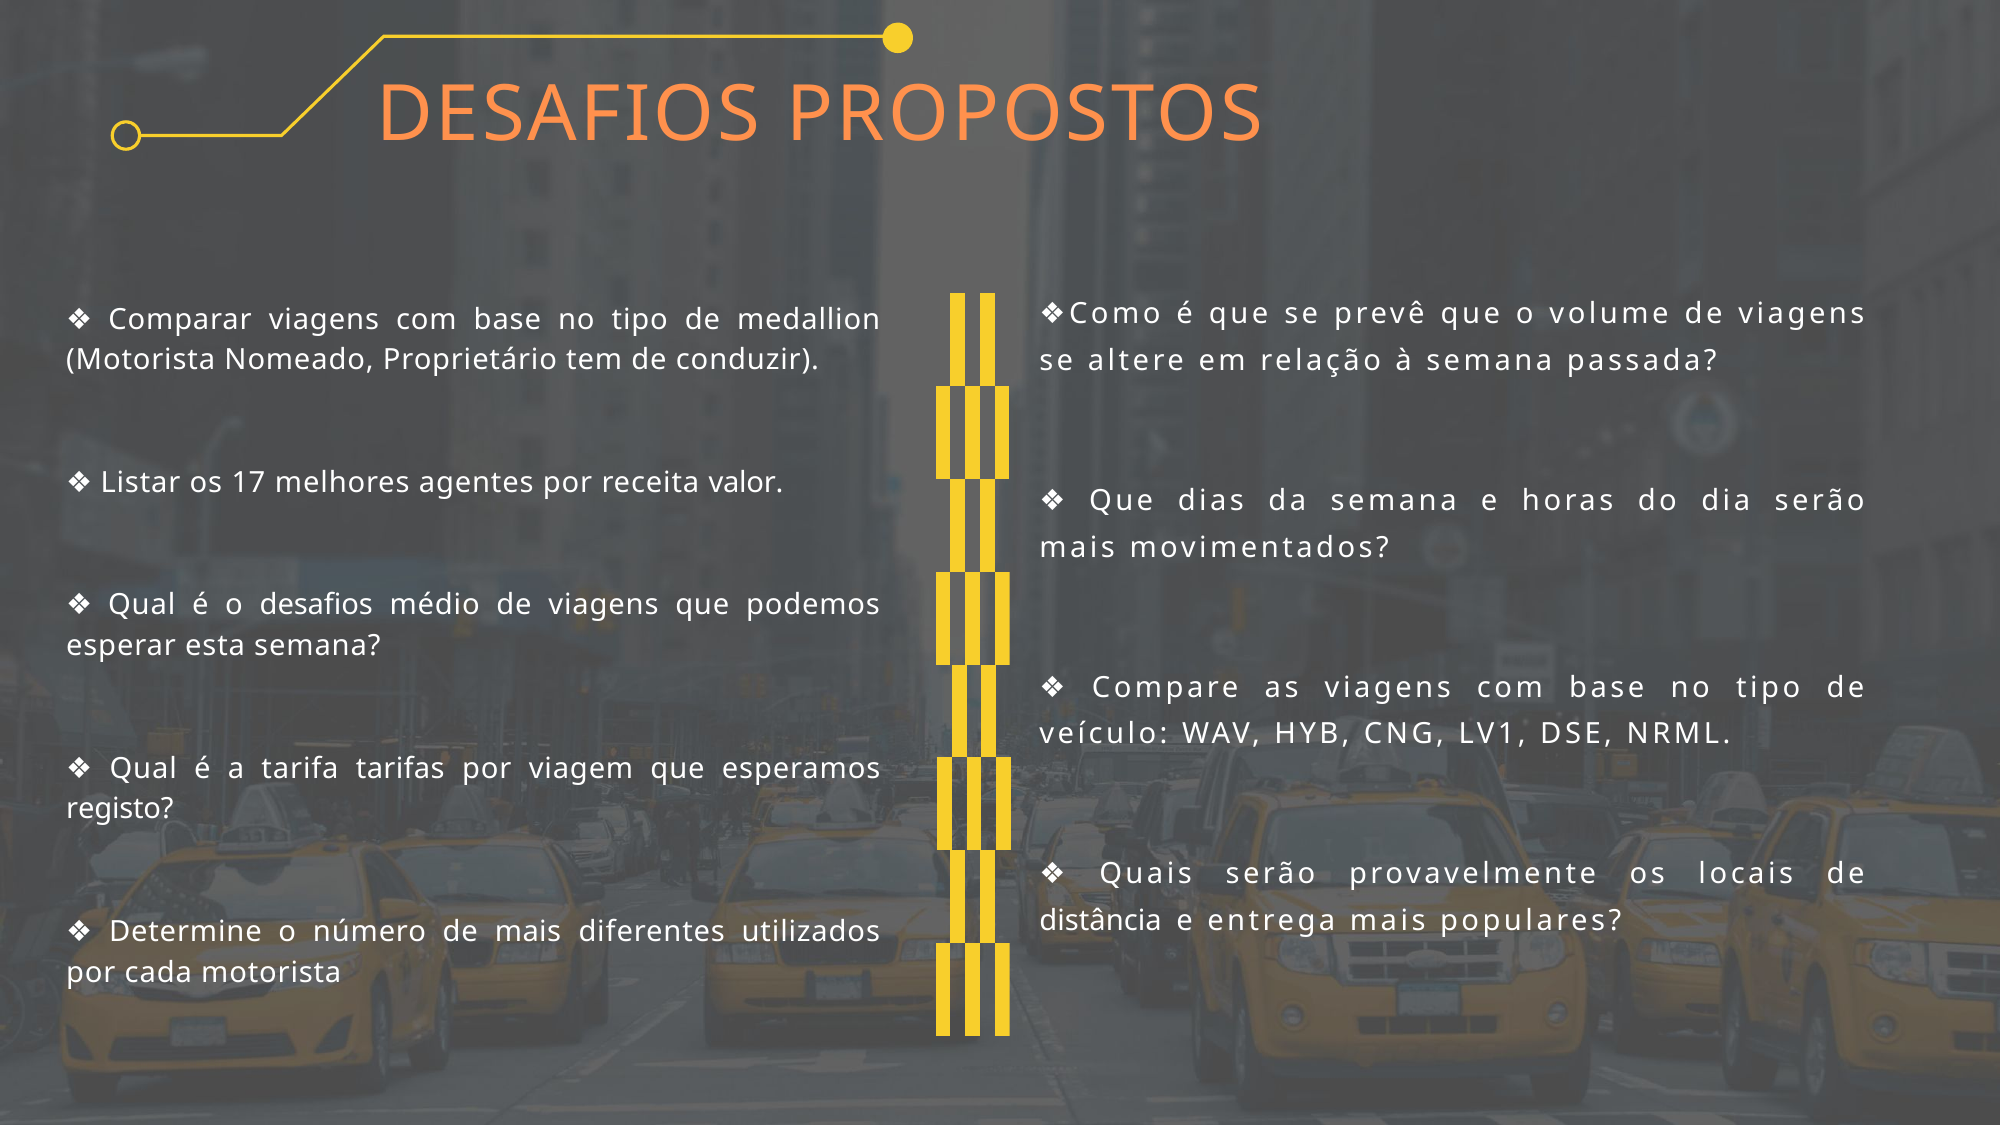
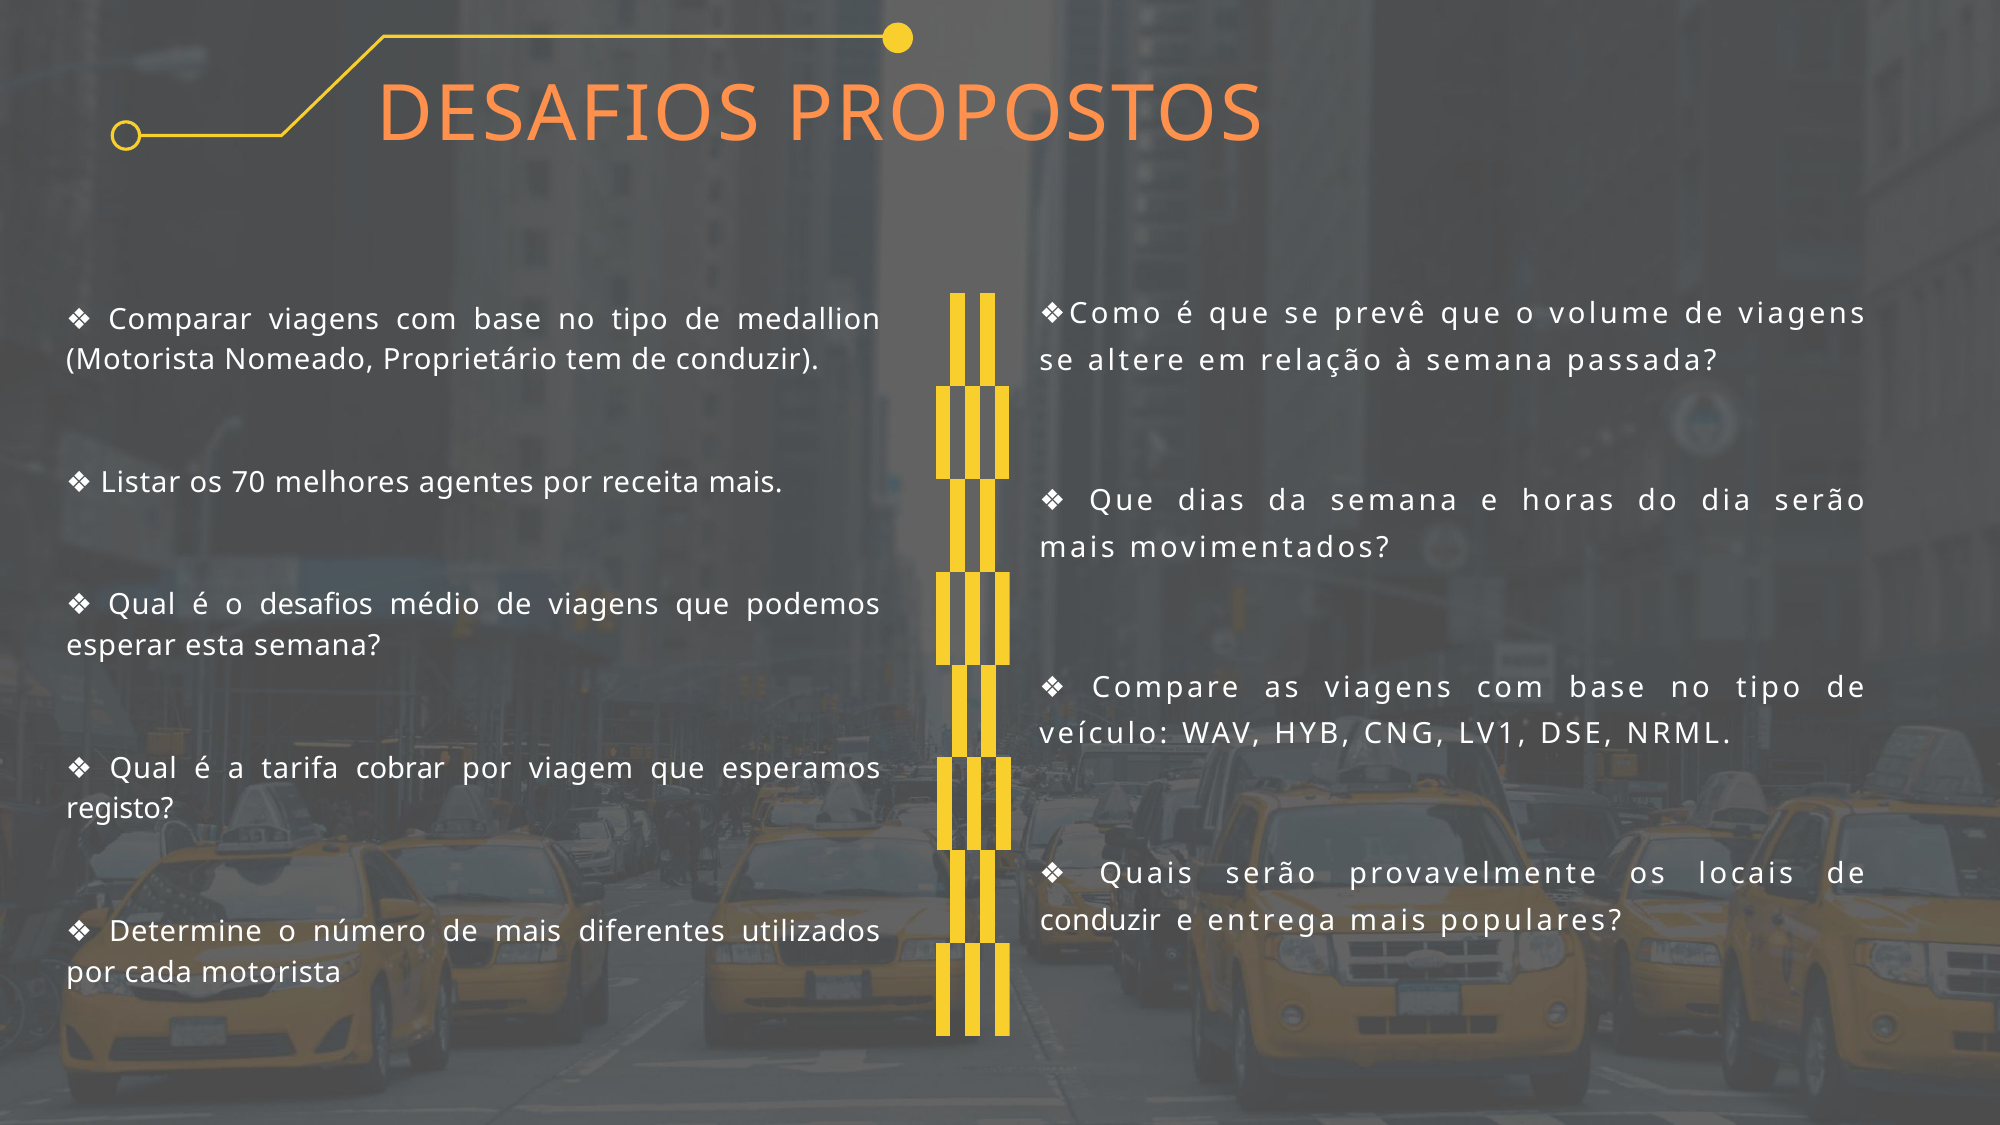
17: 17 -> 70 (248, 483)
receita valor: valor -> mais (746, 483)
tarifas: tarifas -> cobrar (400, 768)
distância: distância -> conduzir (1100, 921)
